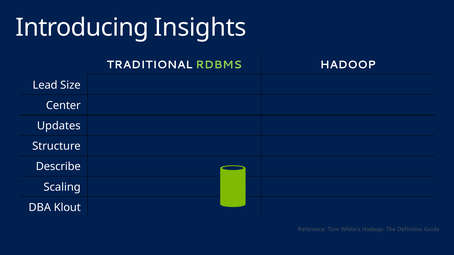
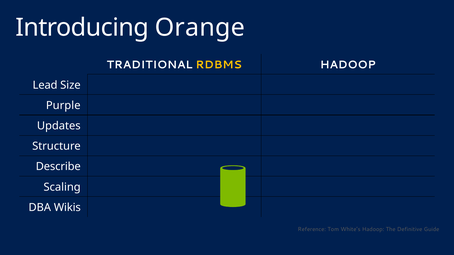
Insights: Insights -> Orange (200, 27)
RDBMS colour: light green -> yellow (219, 65)
Center: Center -> Purple (63, 106)
Klout: Klout -> Wikis (67, 208)
